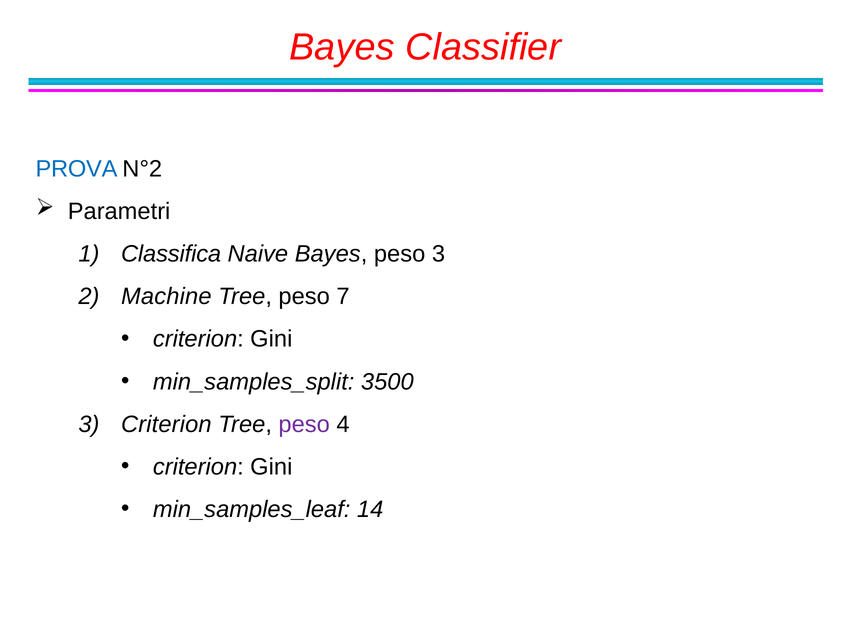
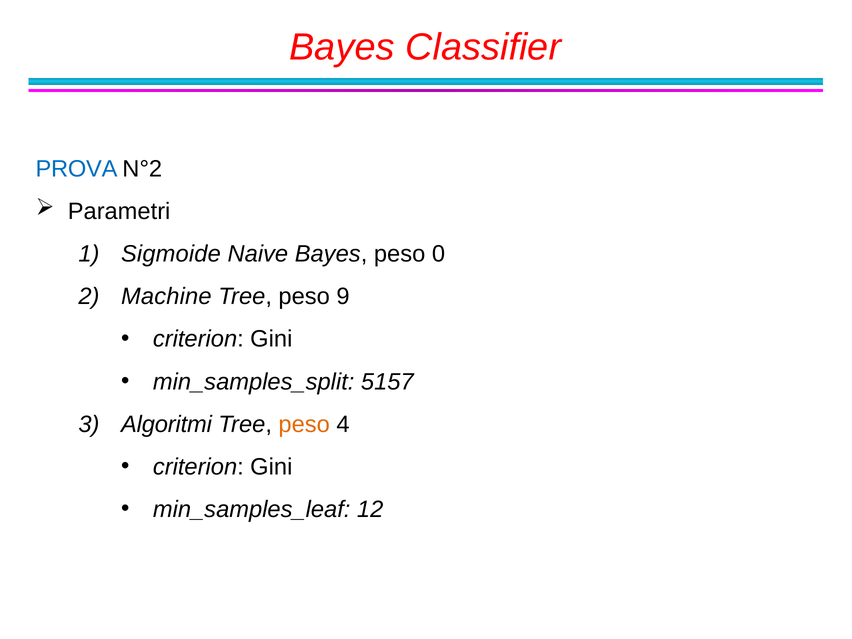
Classifica: Classifica -> Sigmoide (171, 254)
peso 3: 3 -> 0 (439, 254)
7: 7 -> 9 (343, 296)
3500: 3500 -> 5157 (387, 382)
Criterion: Criterion -> Algoritmi (166, 424)
peso colour: purple -> orange (304, 424)
14: 14 -> 12 (370, 509)
